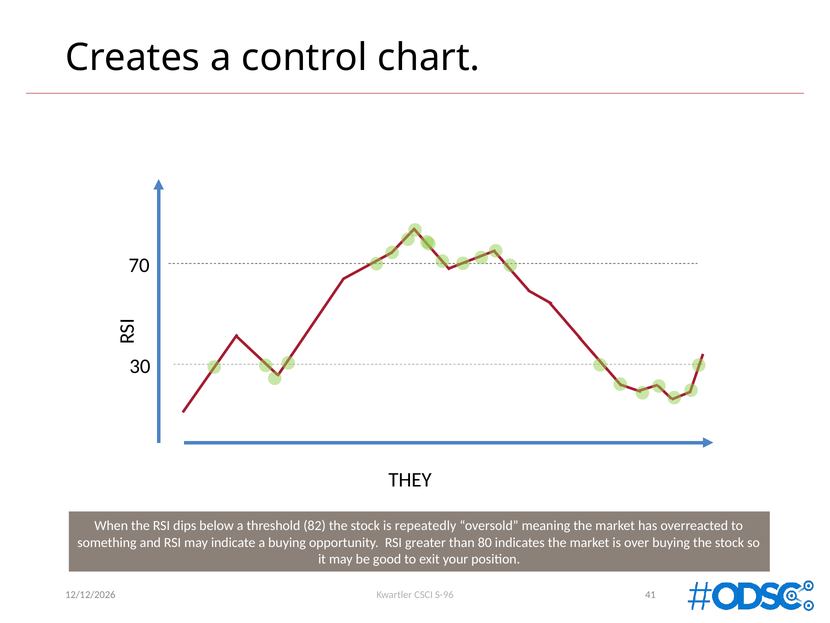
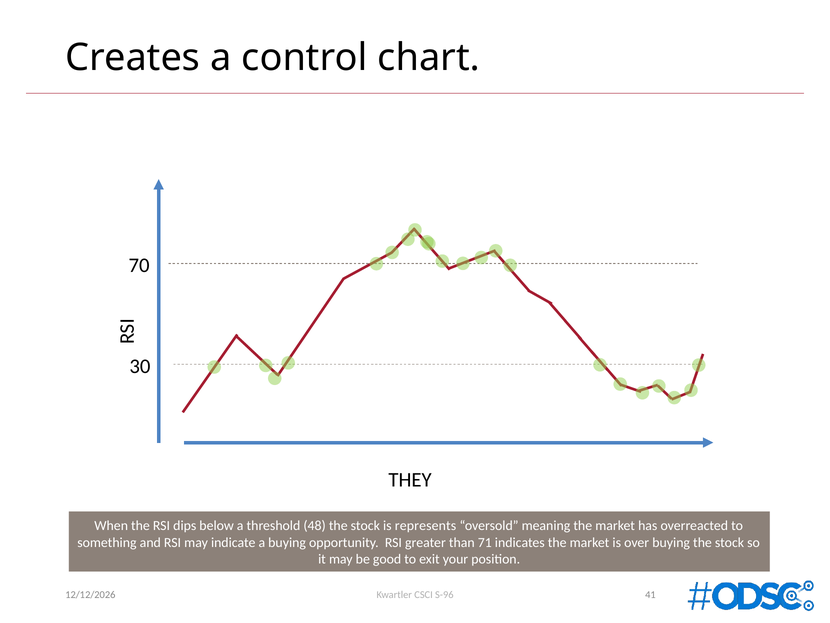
82: 82 -> 48 (315, 525)
repeatedly: repeatedly -> represents (426, 525)
80: 80 -> 71 (485, 542)
